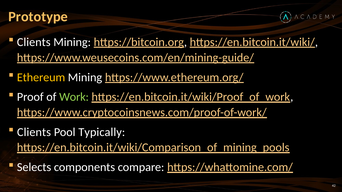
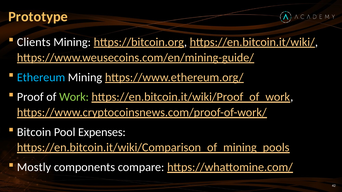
Ethereum colour: yellow -> light blue (41, 77)
Clients: Clients -> Bitcoin (34, 132)
Typically: Typically -> Expenses (102, 132)
Selects: Selects -> Mostly (34, 168)
